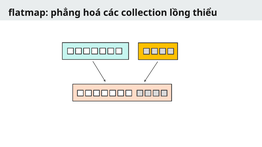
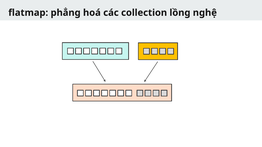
thiểu: thiểu -> nghệ (205, 13)
